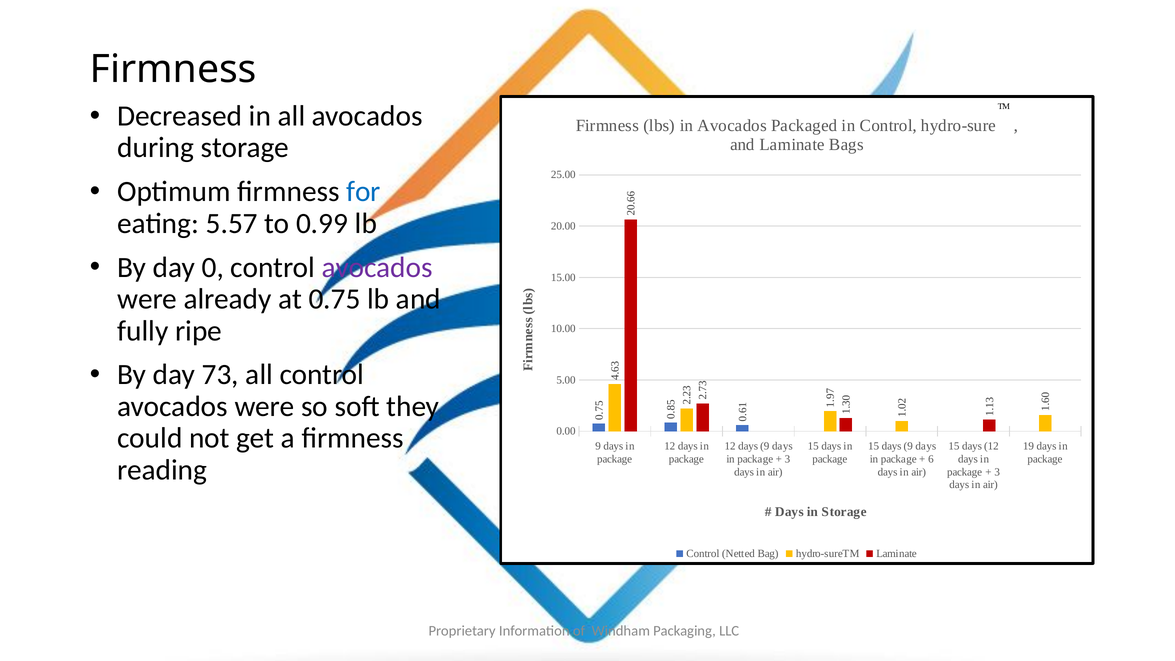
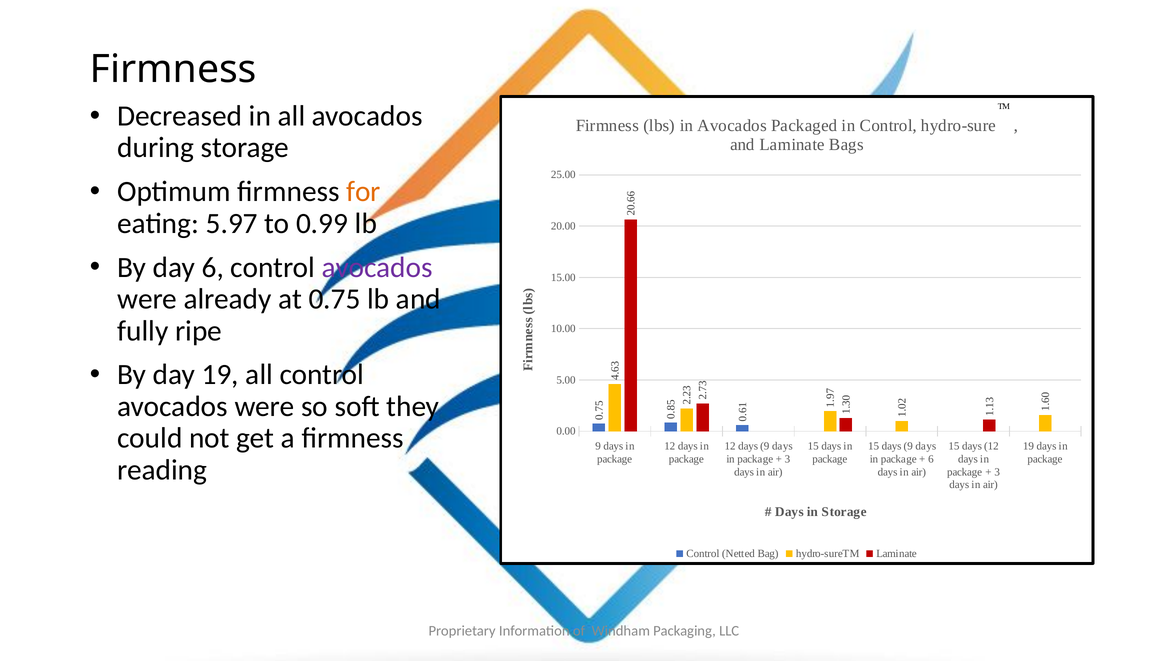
for colour: blue -> orange (363, 192)
5.57: 5.57 -> 5.97 (232, 223)
day 0: 0 -> 6 (213, 267)
day 73: 73 -> 19 (220, 375)
